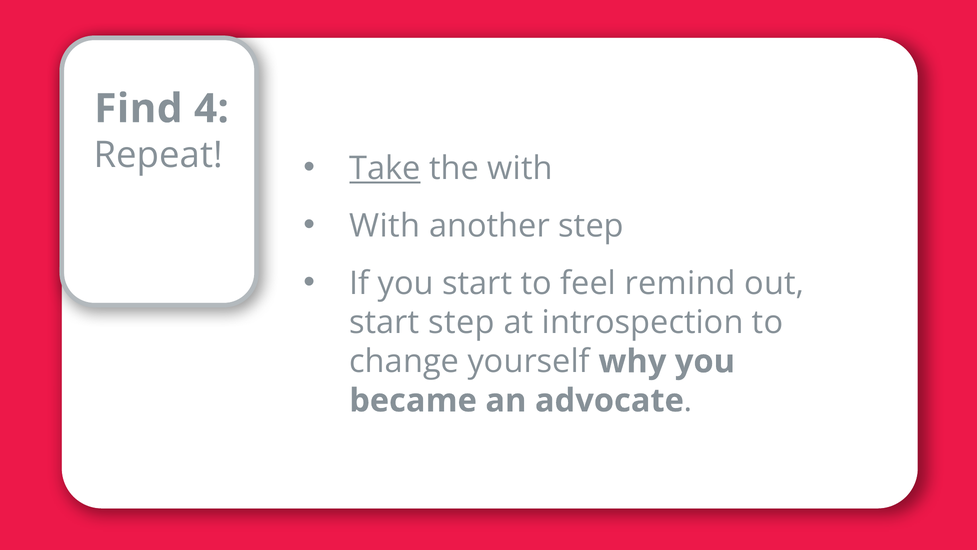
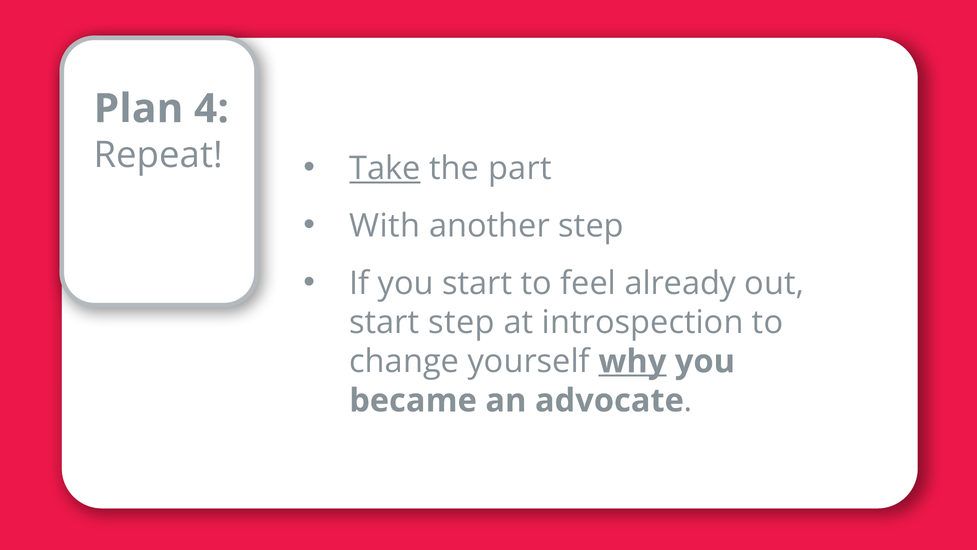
Find: Find -> Plan (139, 109)
the with: with -> part (520, 168)
remind: remind -> already (680, 283)
why underline: none -> present (632, 361)
